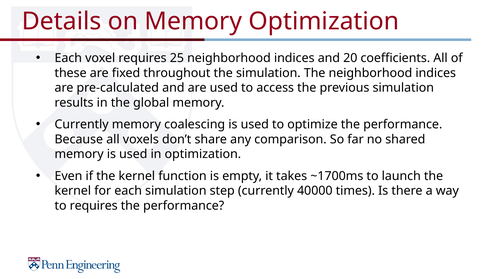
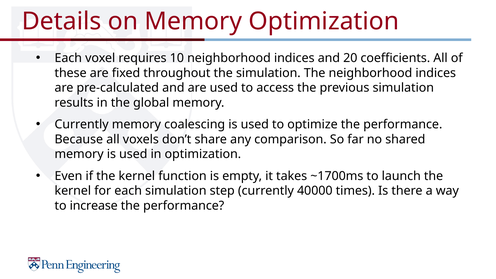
25: 25 -> 10 (177, 58)
to requires: requires -> increase (94, 206)
